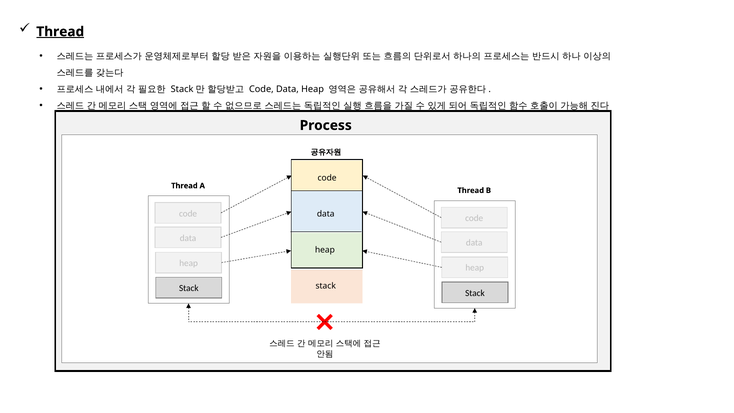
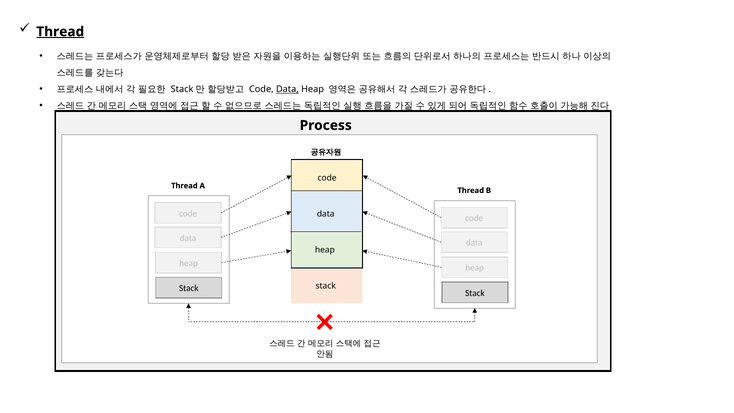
Data underline: none -> present (287, 89)
